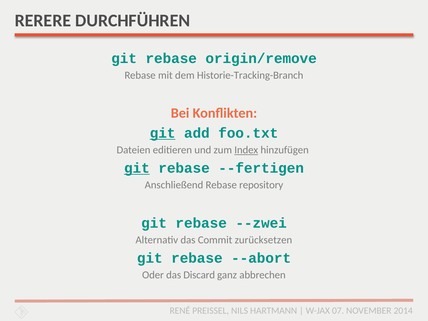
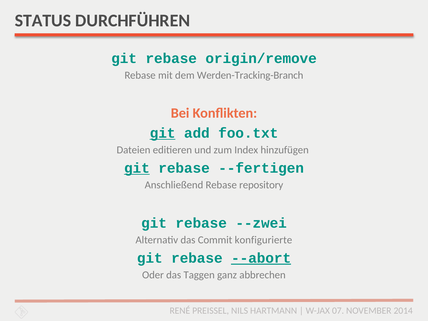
RERERE: RERERE -> STATUS (43, 21)
Historie-Tracking-Branch: Historie-Tracking-Branch -> Werden-Tracking-Branch (250, 75)
Index underline: present -> none (246, 150)
zurücksetzen: zurücksetzen -> konfigurierte (263, 240)
--abort underline: none -> present (261, 258)
Discard: Discard -> Taggen (199, 275)
